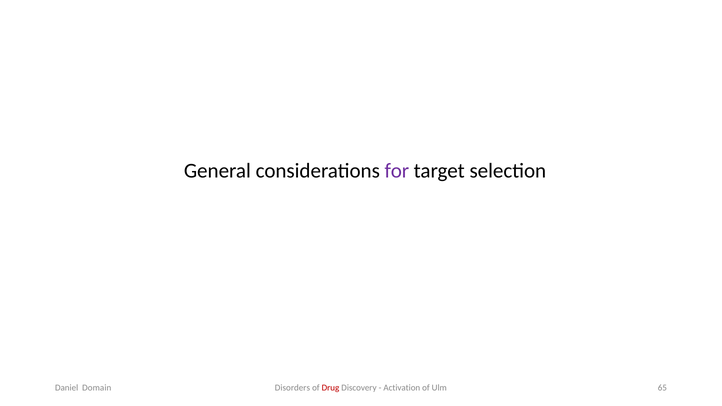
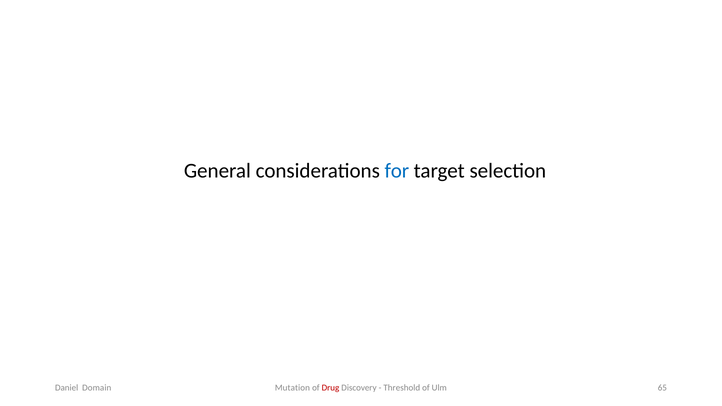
for colour: purple -> blue (397, 171)
Disorders: Disorders -> Mutation (292, 388)
Activation: Activation -> Threshold (402, 388)
